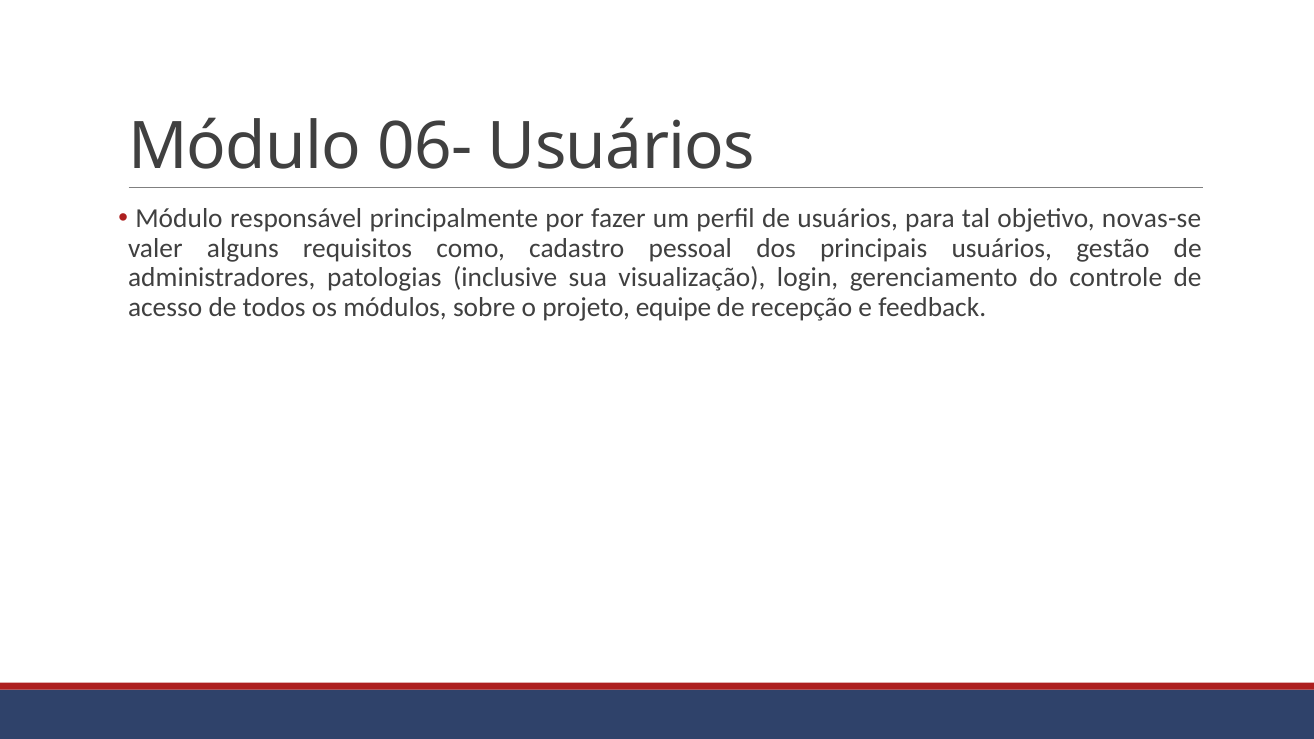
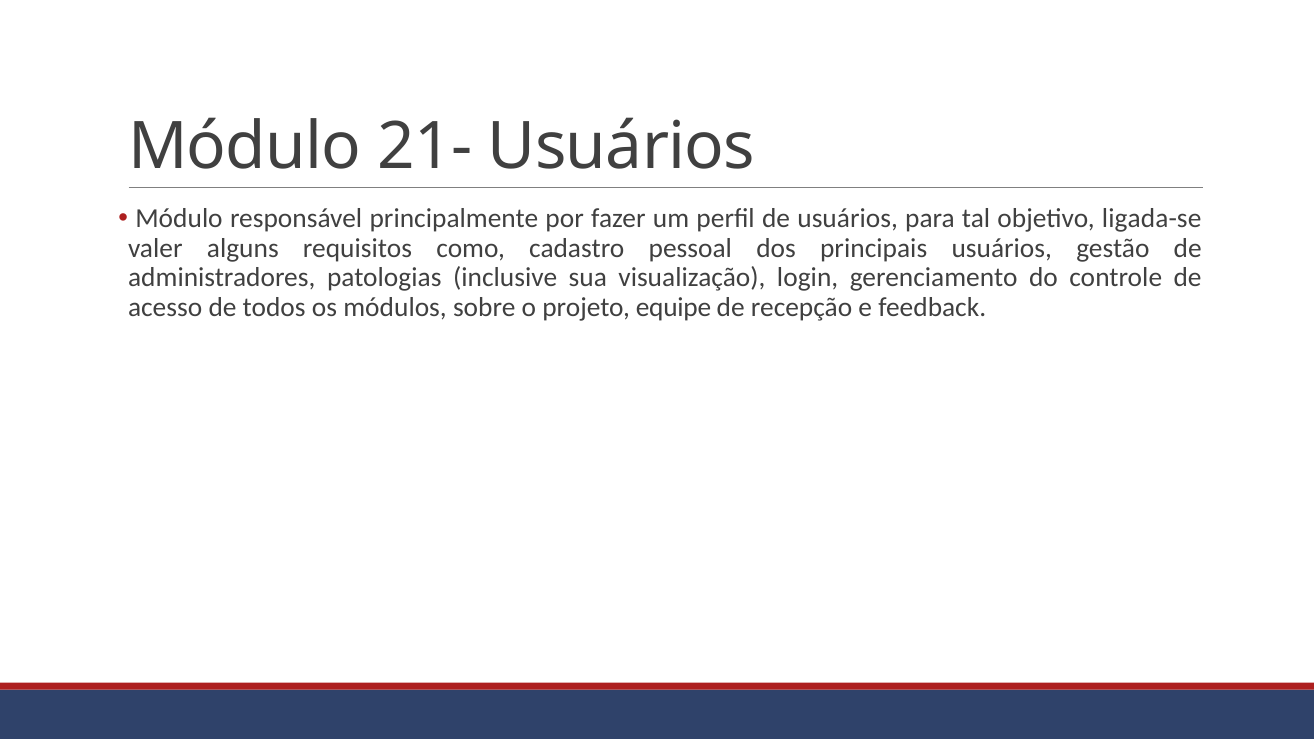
06-: 06- -> 21- (425, 147)
novas-se: novas-se -> ligada-se (1152, 218)
